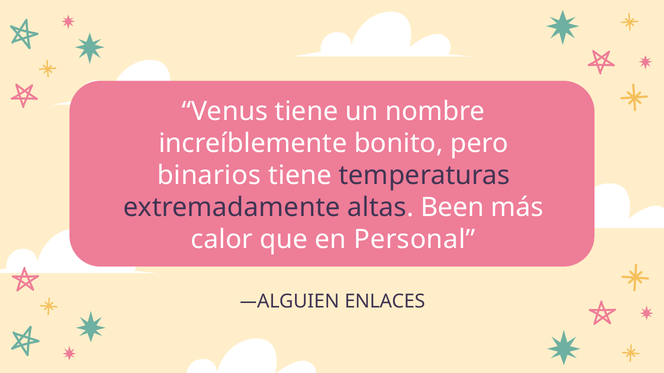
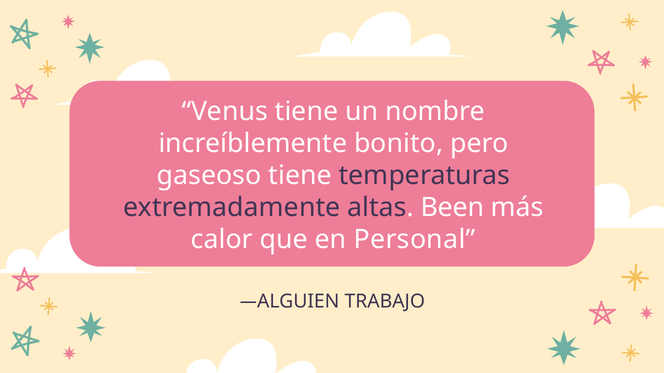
binarios: binarios -> gaseoso (209, 176)
ENLACES: ENLACES -> TRABAJO (385, 302)
